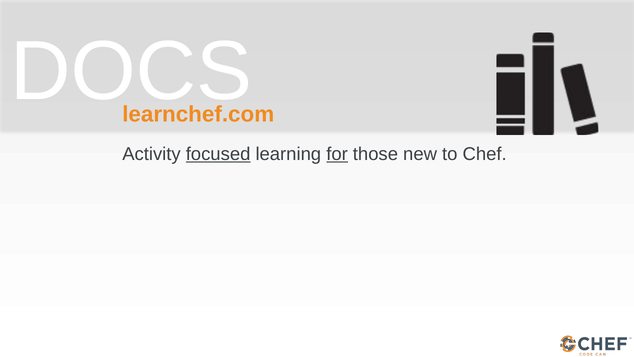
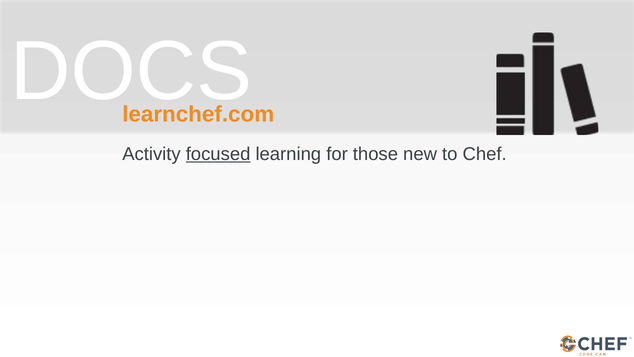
for underline: present -> none (337, 154)
